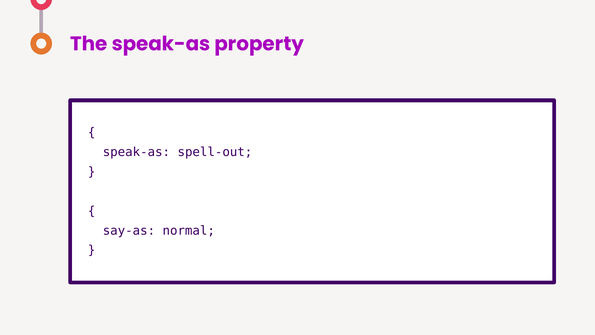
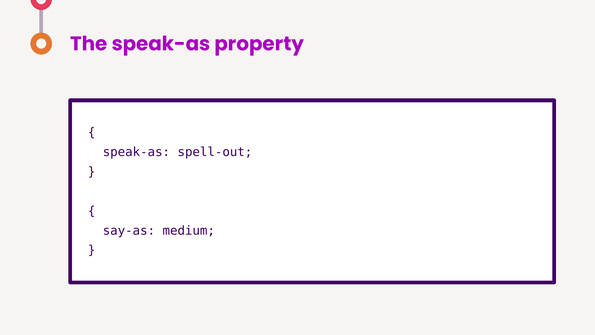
normal: normal -> medium (189, 230)
